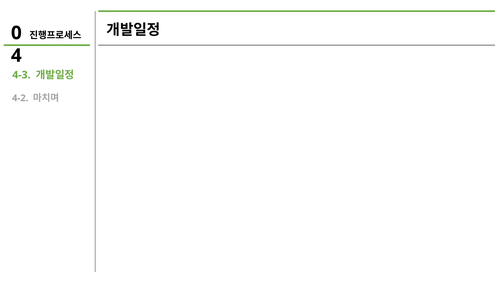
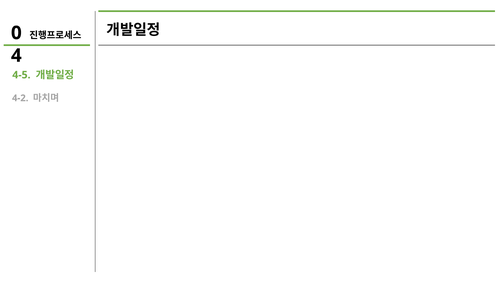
4-3: 4-3 -> 4-5 (21, 75)
